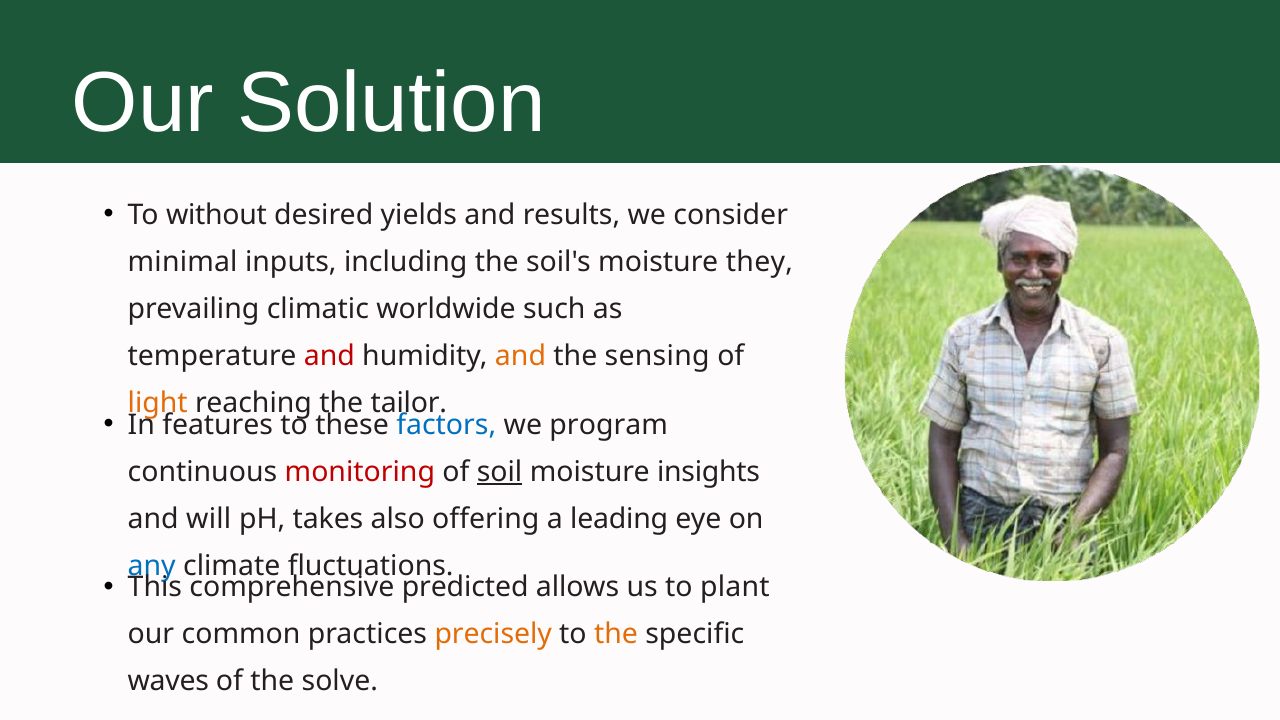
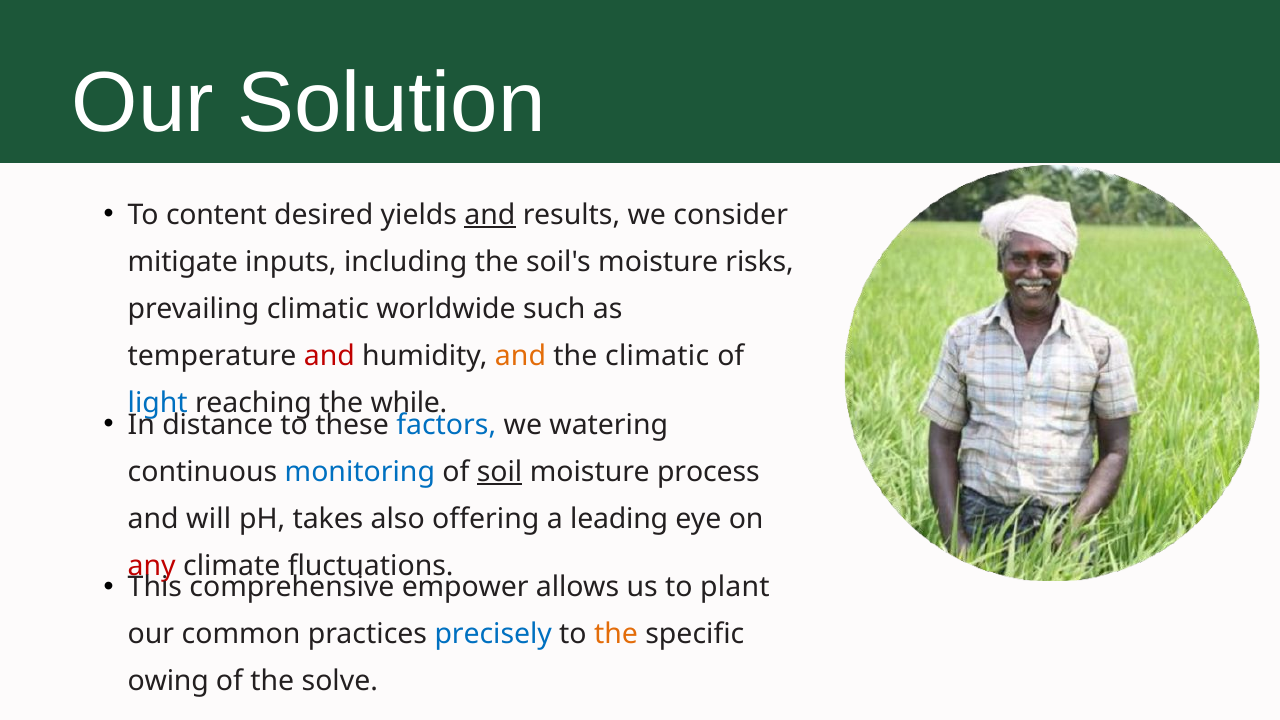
without: without -> content (217, 215)
and underline: none -> present (490, 215)
minimal: minimal -> mitigate (183, 262)
they: they -> risks (760, 262)
the sensing: sensing -> climatic (657, 356)
light colour: orange -> blue (158, 403)
tailor: tailor -> while (409, 403)
features: features -> distance (218, 425)
program: program -> watering (609, 425)
monitoring colour: red -> blue (360, 472)
insights: insights -> process (708, 472)
any colour: blue -> red (152, 566)
predicted: predicted -> empower (465, 587)
precisely colour: orange -> blue (493, 634)
waves: waves -> owing (168, 681)
